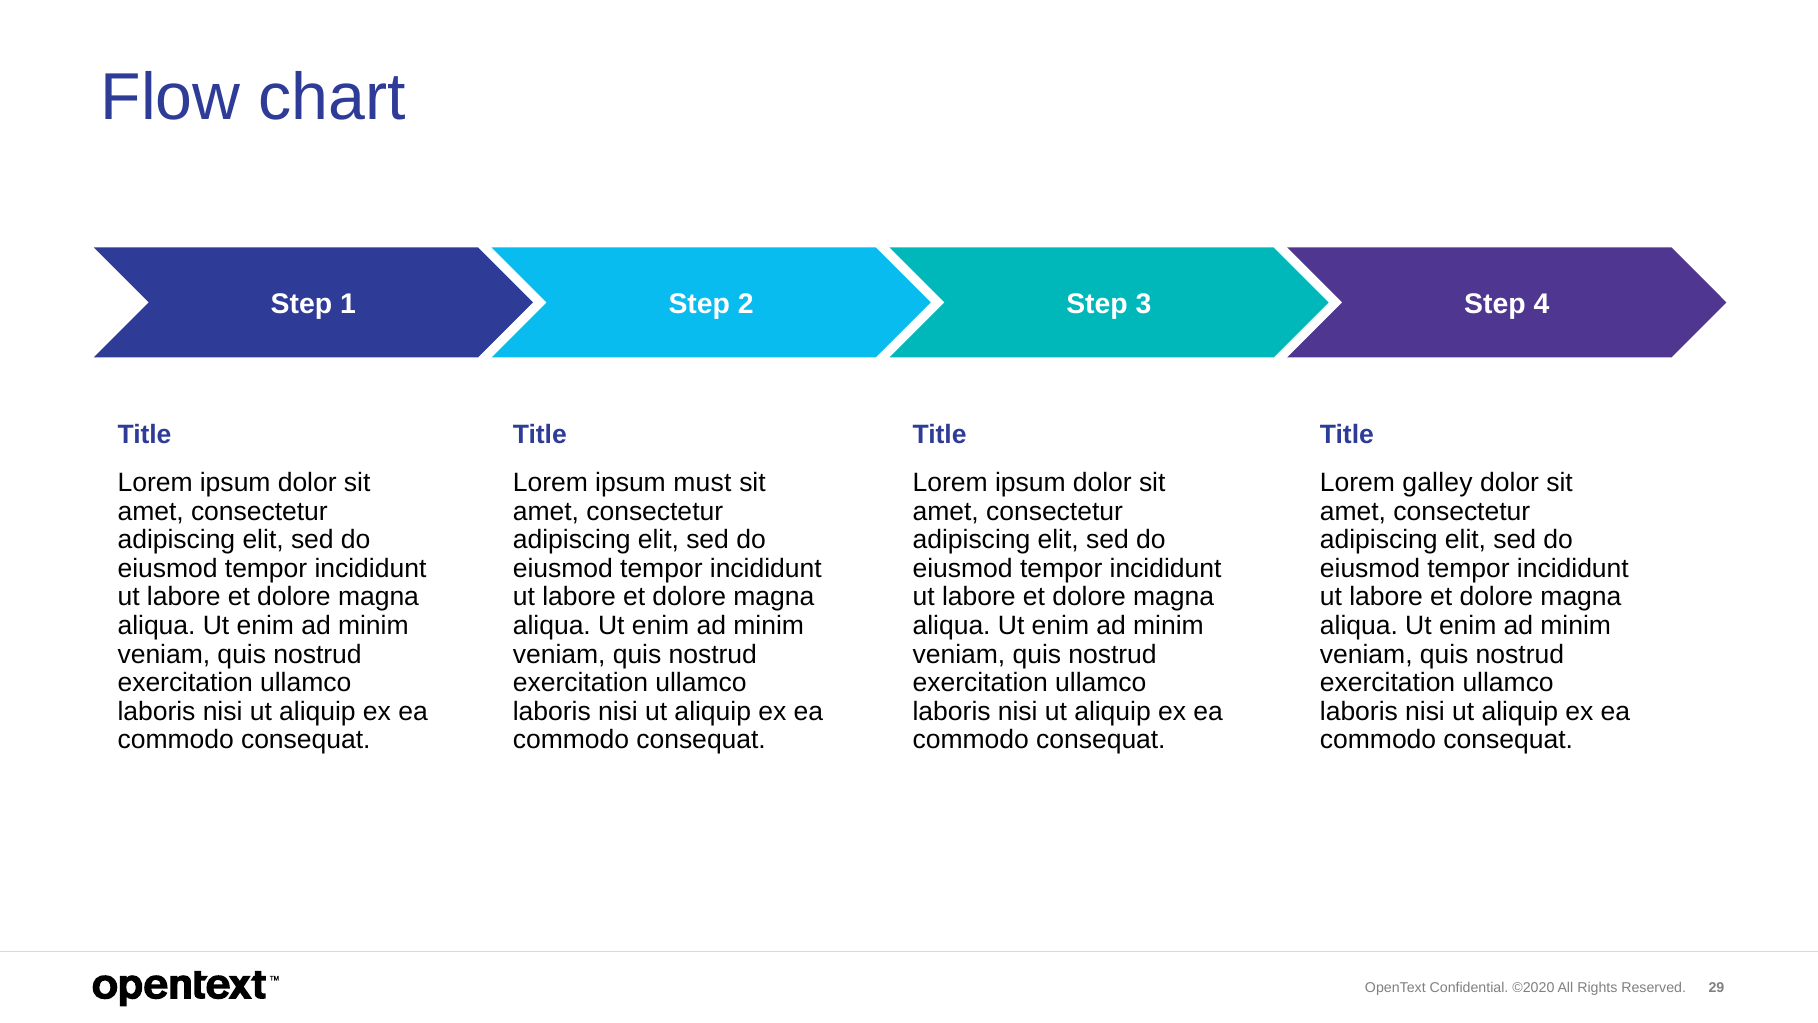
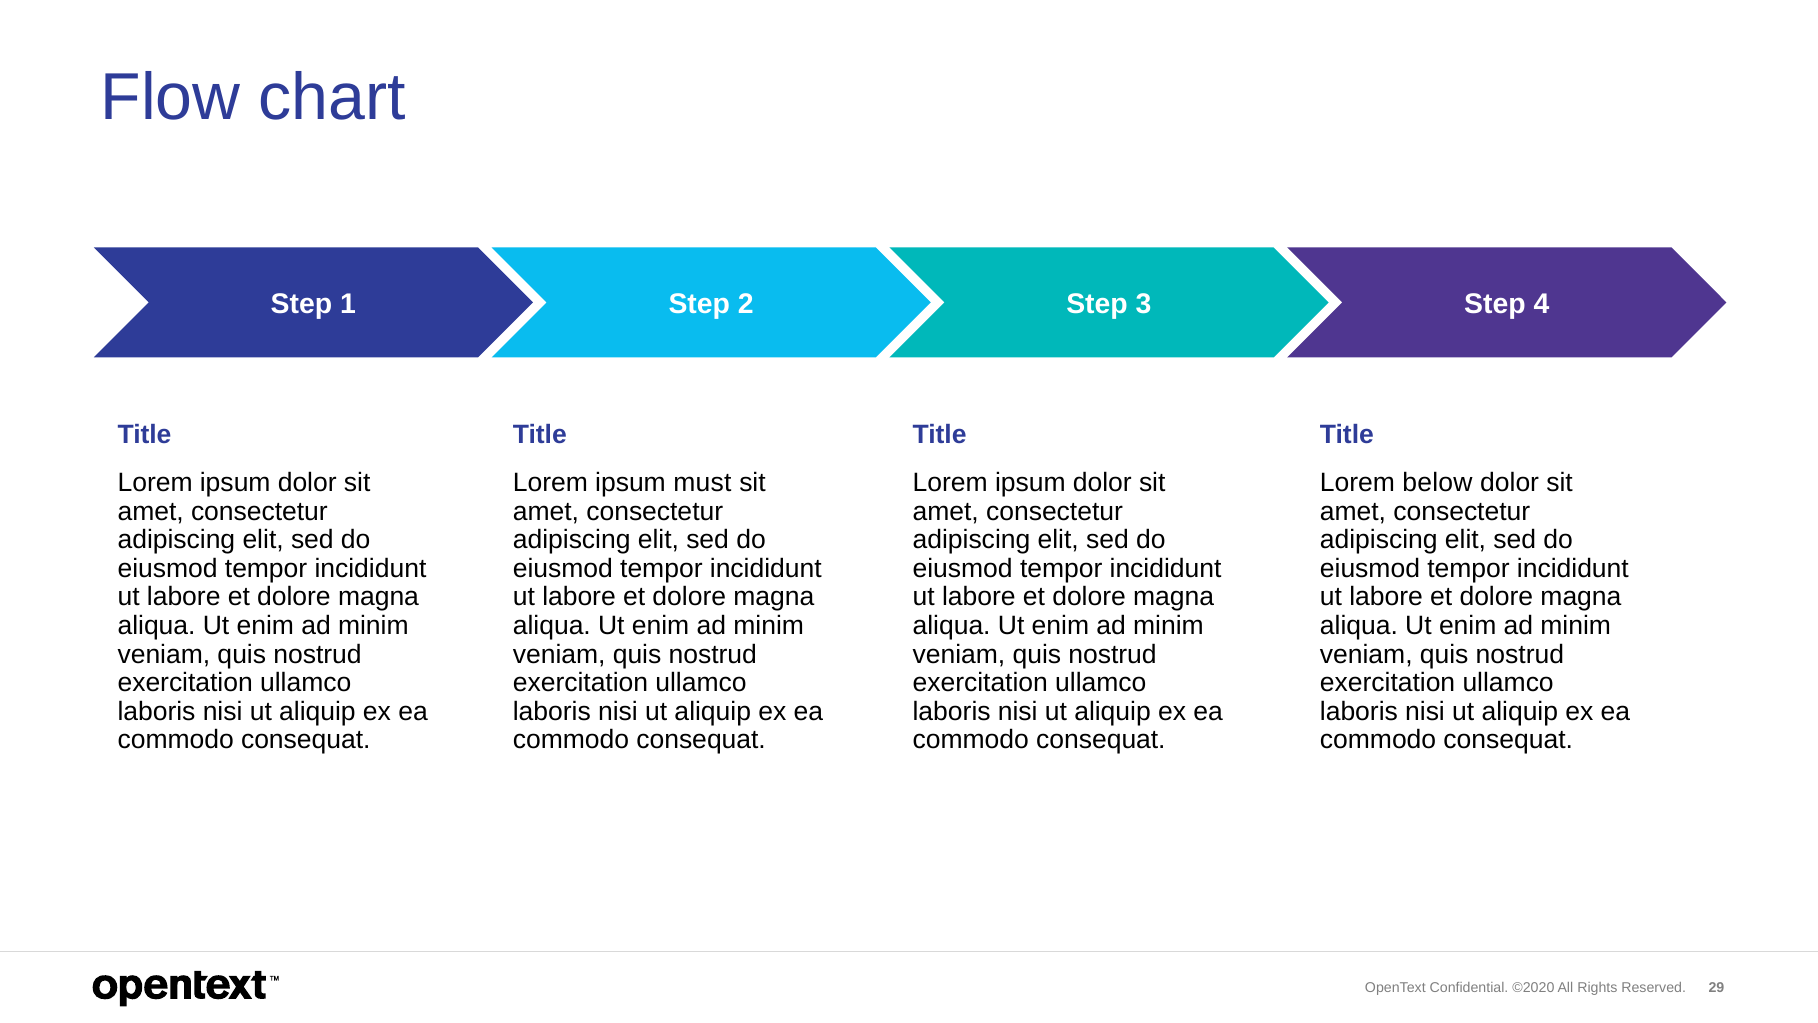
galley: galley -> below (1437, 483)
